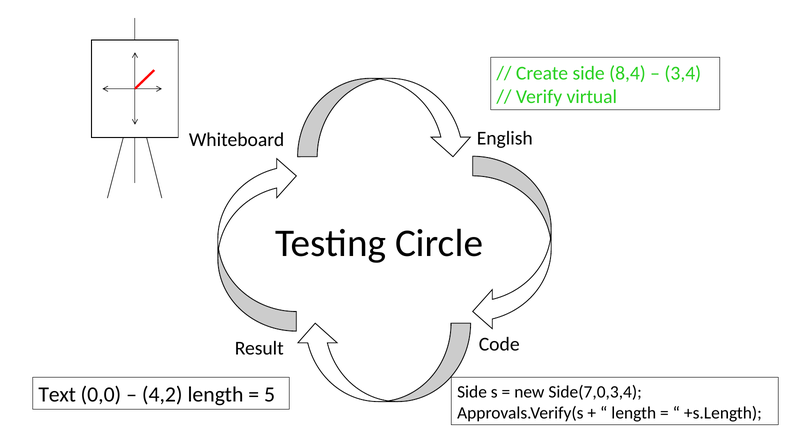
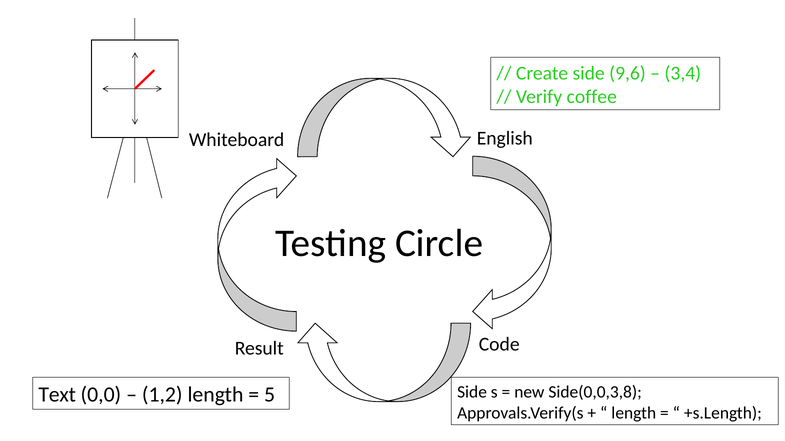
8,4: 8,4 -> 9,6 (628, 73)
virtual: virtual -> coffee (592, 97)
Side(7,0,3,4: Side(7,0,3,4 -> Side(0,0,3,8 (595, 392)
4,2: 4,2 -> 1,2 (162, 395)
